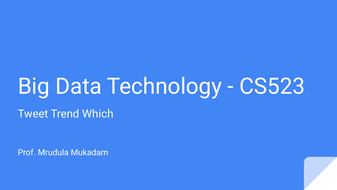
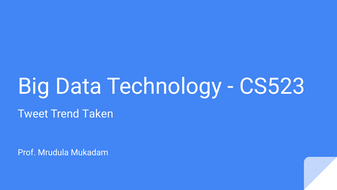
Which: Which -> Taken (98, 114)
